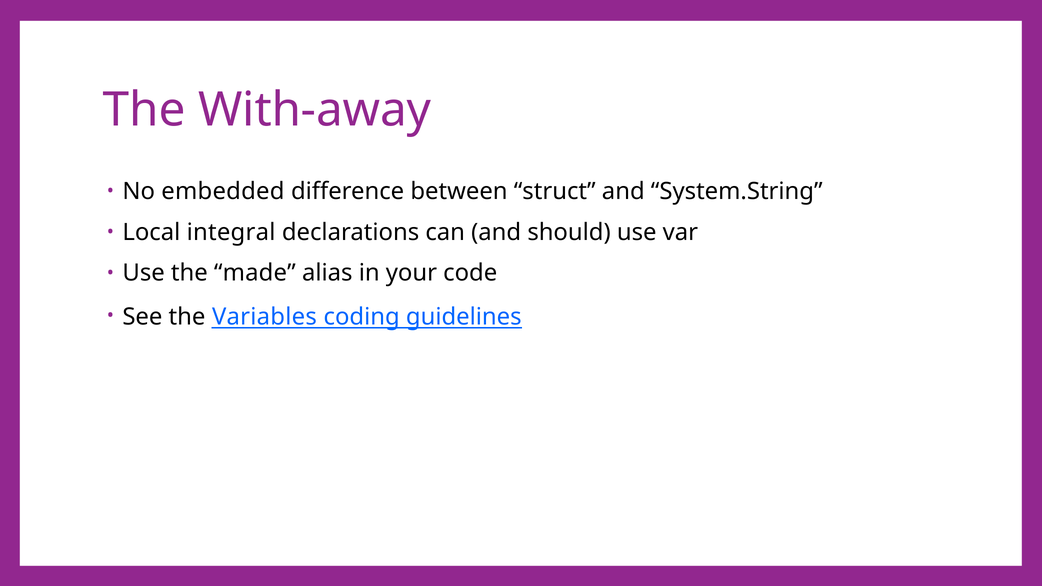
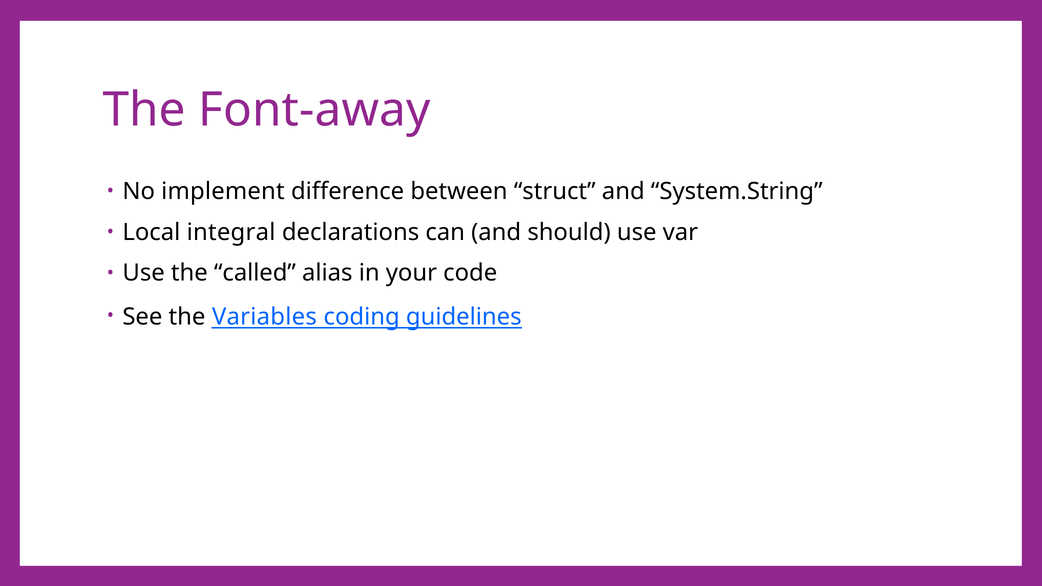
With-away: With-away -> Font-away (314, 110)
embedded: embedded -> implement (223, 191)
made: made -> called (255, 273)
